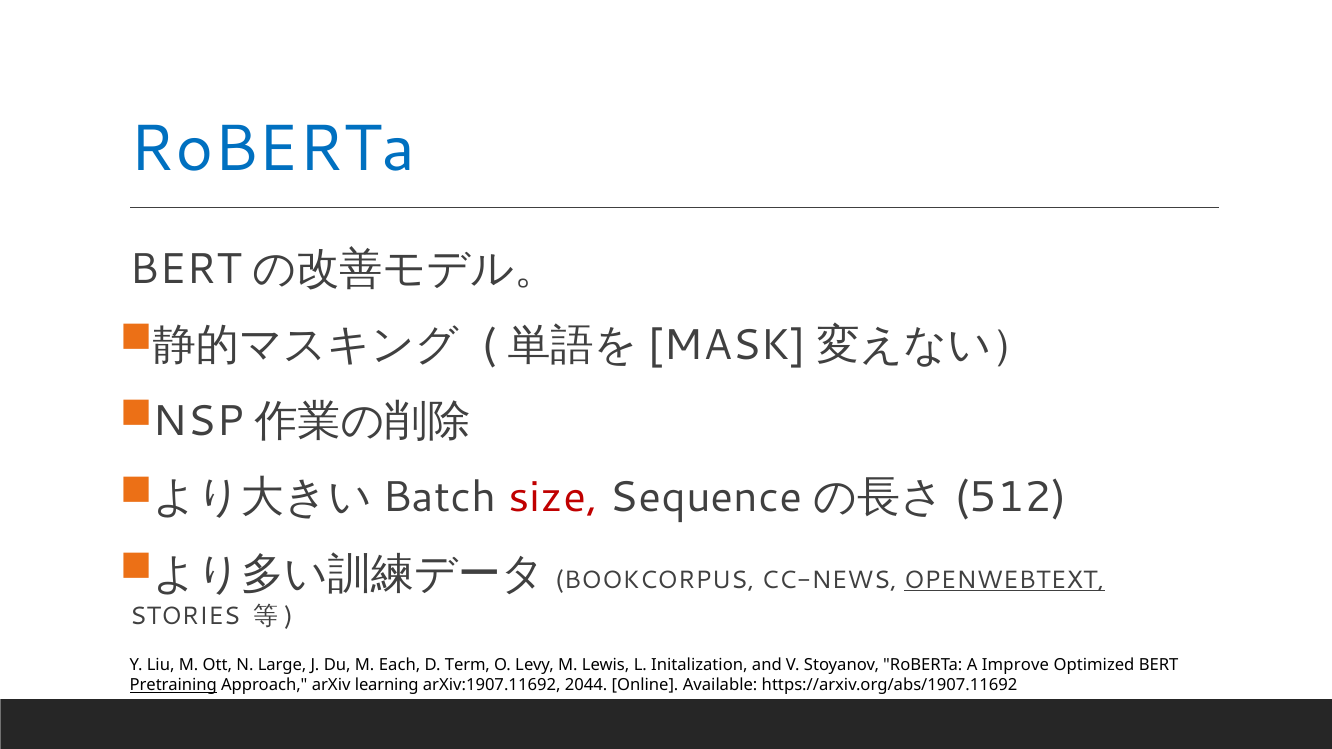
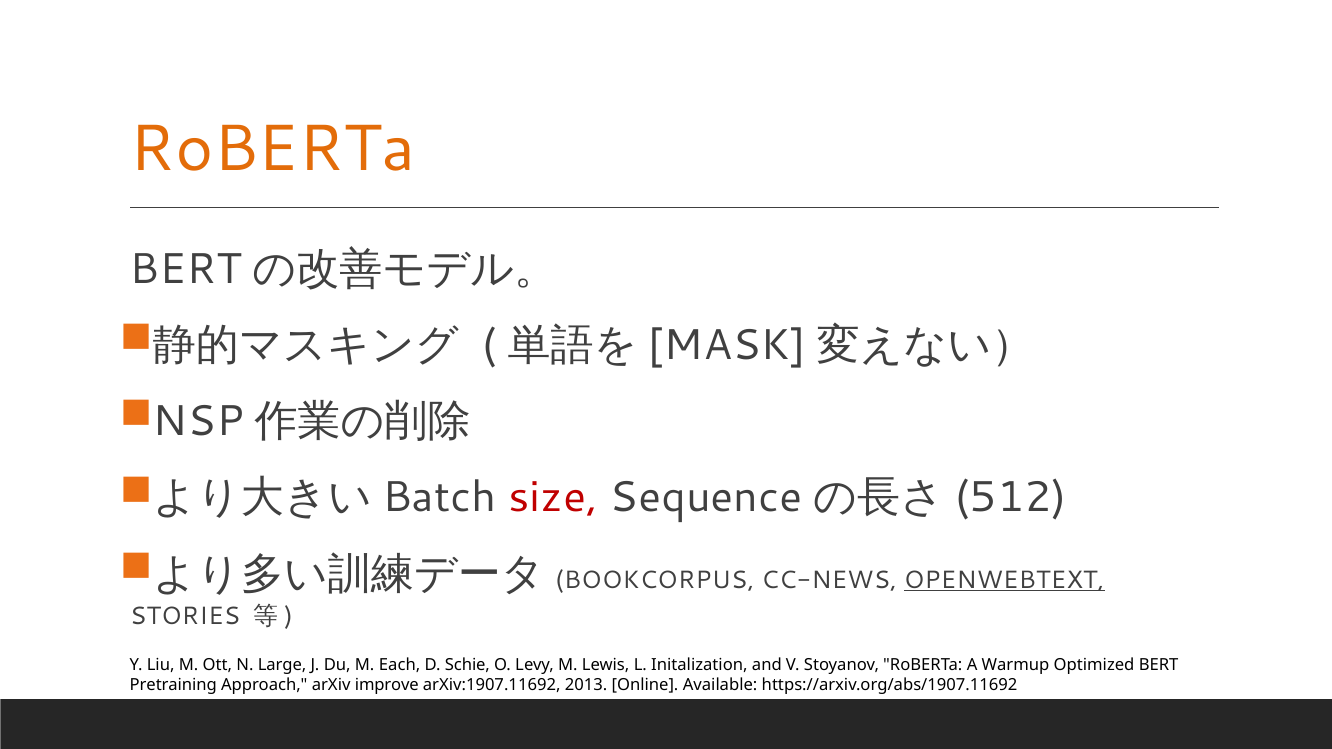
RoBERTa colour: blue -> orange (273, 149)
Term: Term -> Schie (467, 665)
Improve: Improve -> Warmup (1016, 665)
Pretraining underline: present -> none (173, 685)
learning: learning -> improve (387, 685)
2044: 2044 -> 2013 (586, 685)
